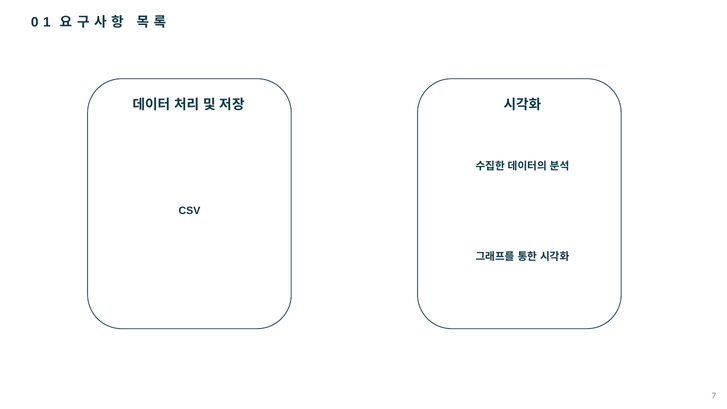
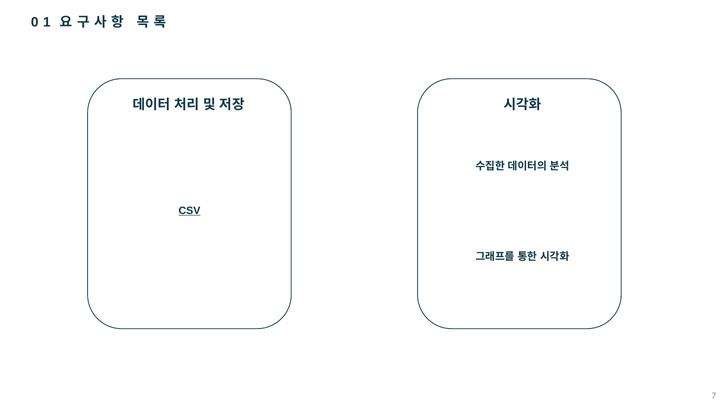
CSV underline: none -> present (189, 211)
